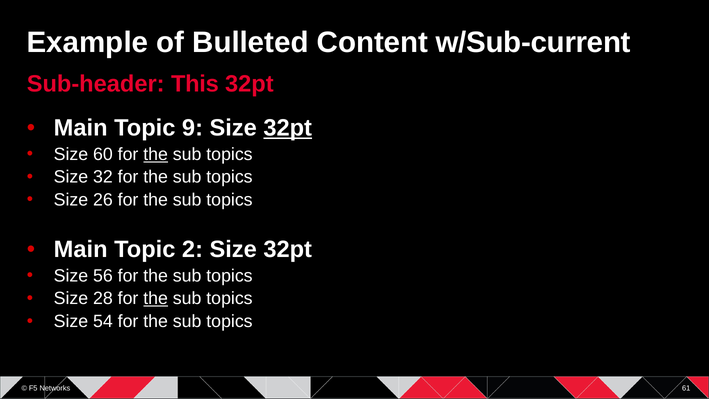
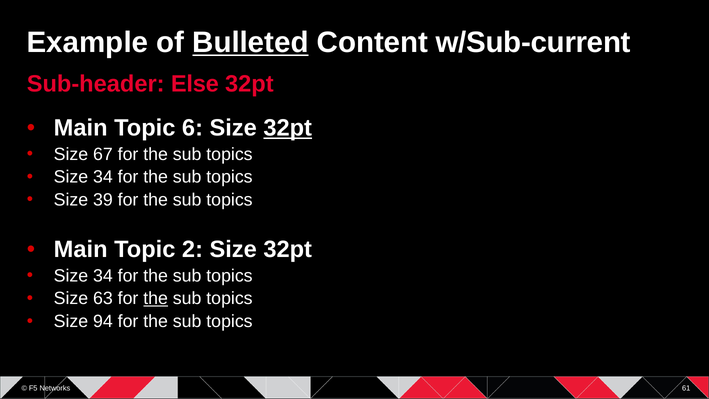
Bulleted underline: none -> present (250, 43)
This: This -> Else (195, 84)
9: 9 -> 6 (192, 128)
60: 60 -> 67 (103, 154)
the underline: present -> none (156, 154)
32: 32 -> 34 (103, 177)
26: 26 -> 39 (103, 200)
56: 56 -> 34 (103, 276)
28: 28 -> 63 (103, 298)
54: 54 -> 94 (103, 321)
